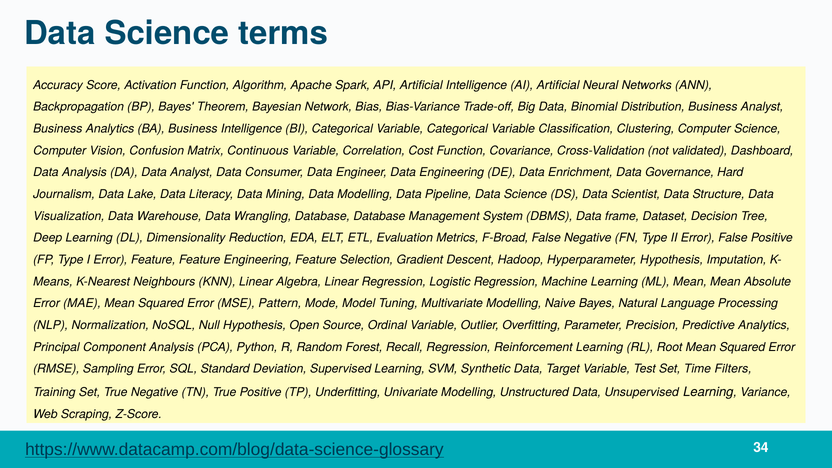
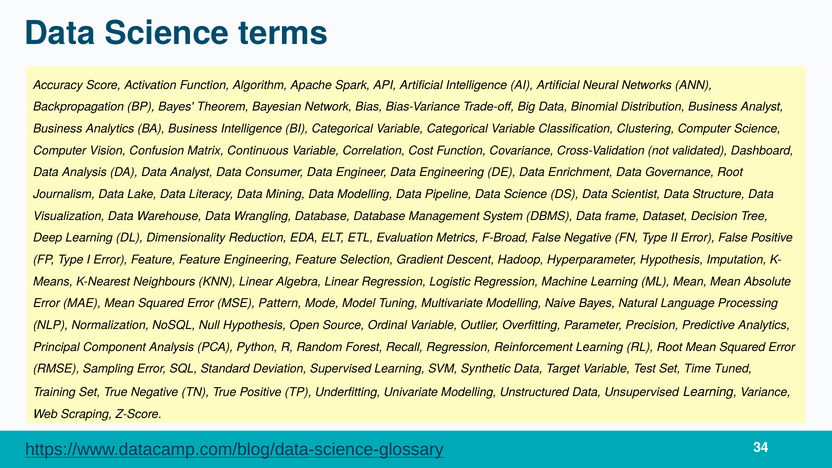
Governance Hard: Hard -> Root (730, 172)
Filters: Filters -> Tuned (733, 369)
